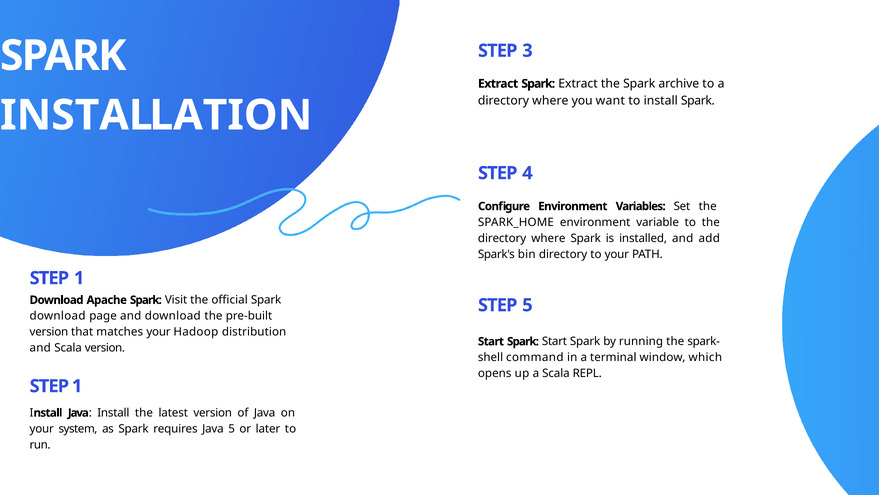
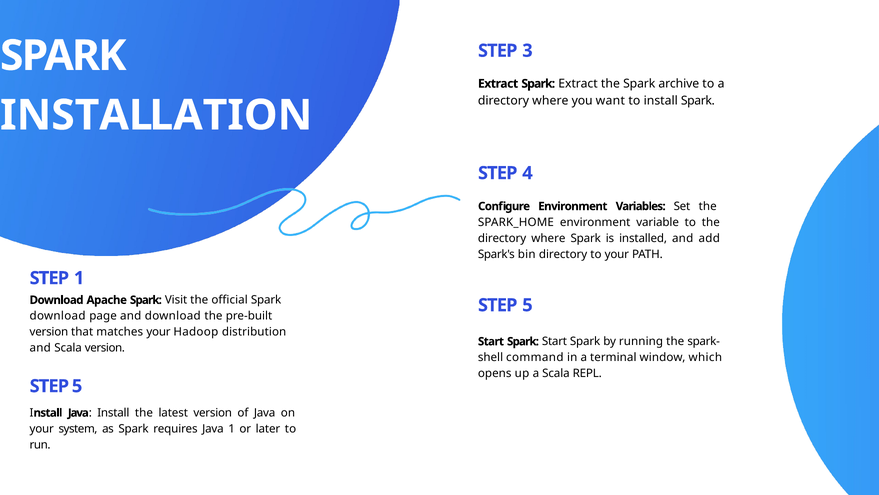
1: 1 -> 5 (77, 386)
Java 5: 5 -> 1 (232, 428)
